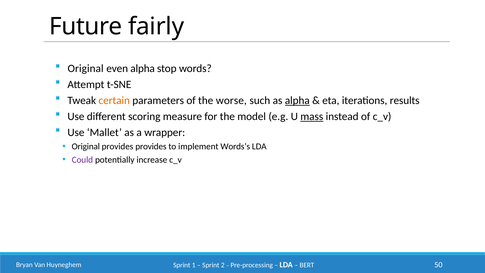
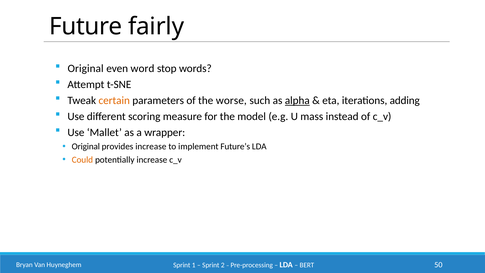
even alpha: alpha -> word (142, 68)
results: results -> adding (405, 100)
mass underline: present -> none (312, 116)
provides provides: provides -> increase (151, 146)
Words’s: Words’s -> Future’s (235, 146)
Could colour: purple -> orange (82, 160)
